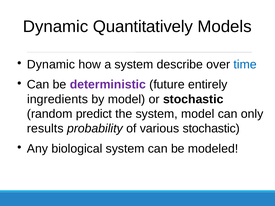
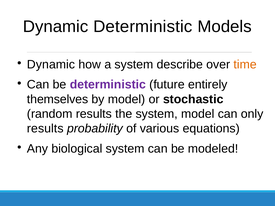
Dynamic Quantitatively: Quantitatively -> Deterministic (143, 27)
time colour: blue -> orange (245, 65)
ingredients: ingredients -> themselves (58, 99)
random predict: predict -> results (94, 114)
various stochastic: stochastic -> equations (211, 129)
